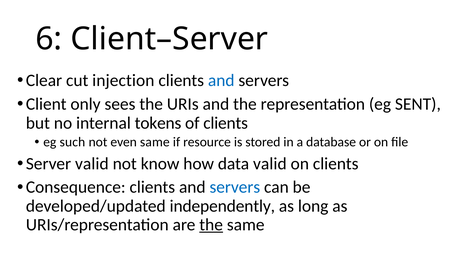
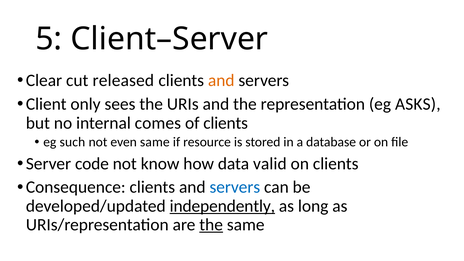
6: 6 -> 5 (49, 39)
injection: injection -> released (123, 81)
and colour: blue -> orange (221, 81)
SENT: SENT -> ASKS (418, 104)
tokens: tokens -> comes (158, 123)
Server valid: valid -> code (92, 164)
independently underline: none -> present (222, 206)
